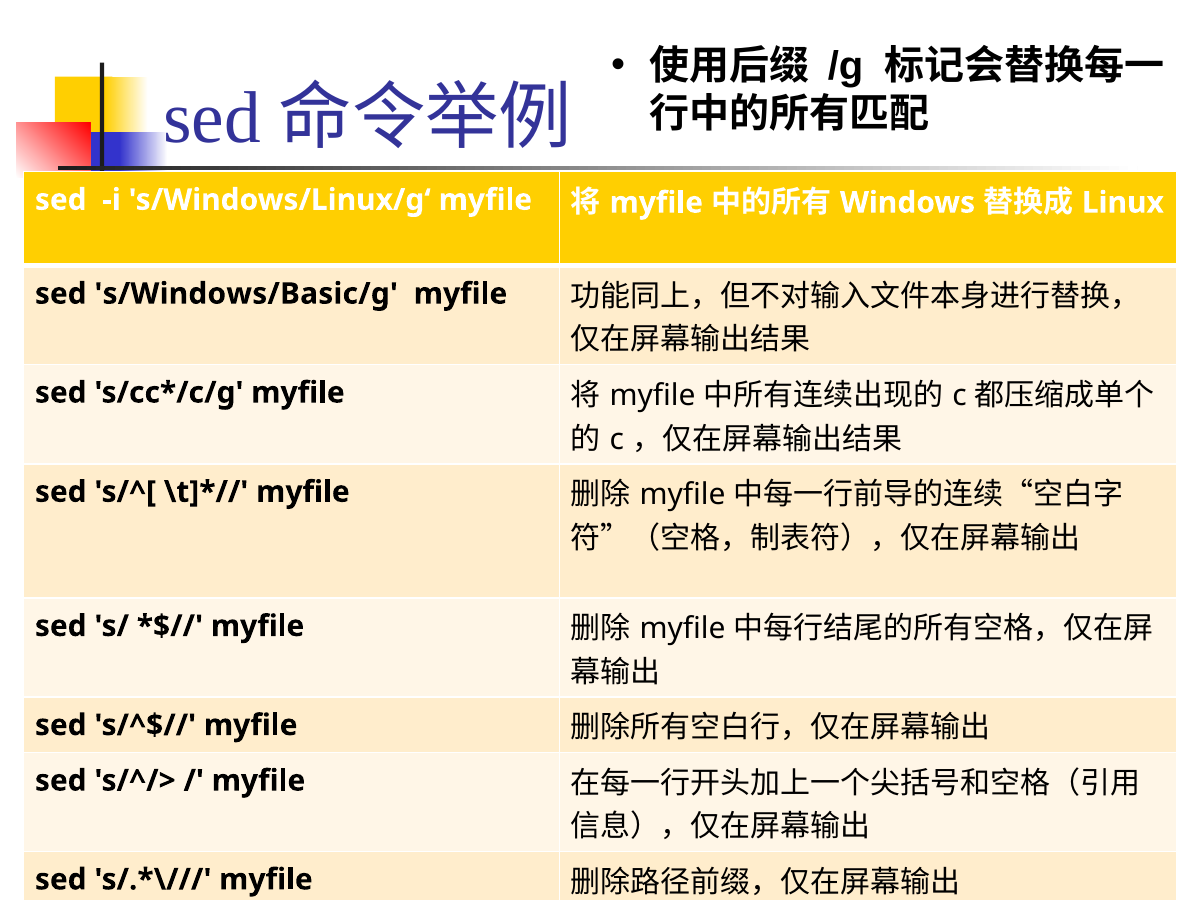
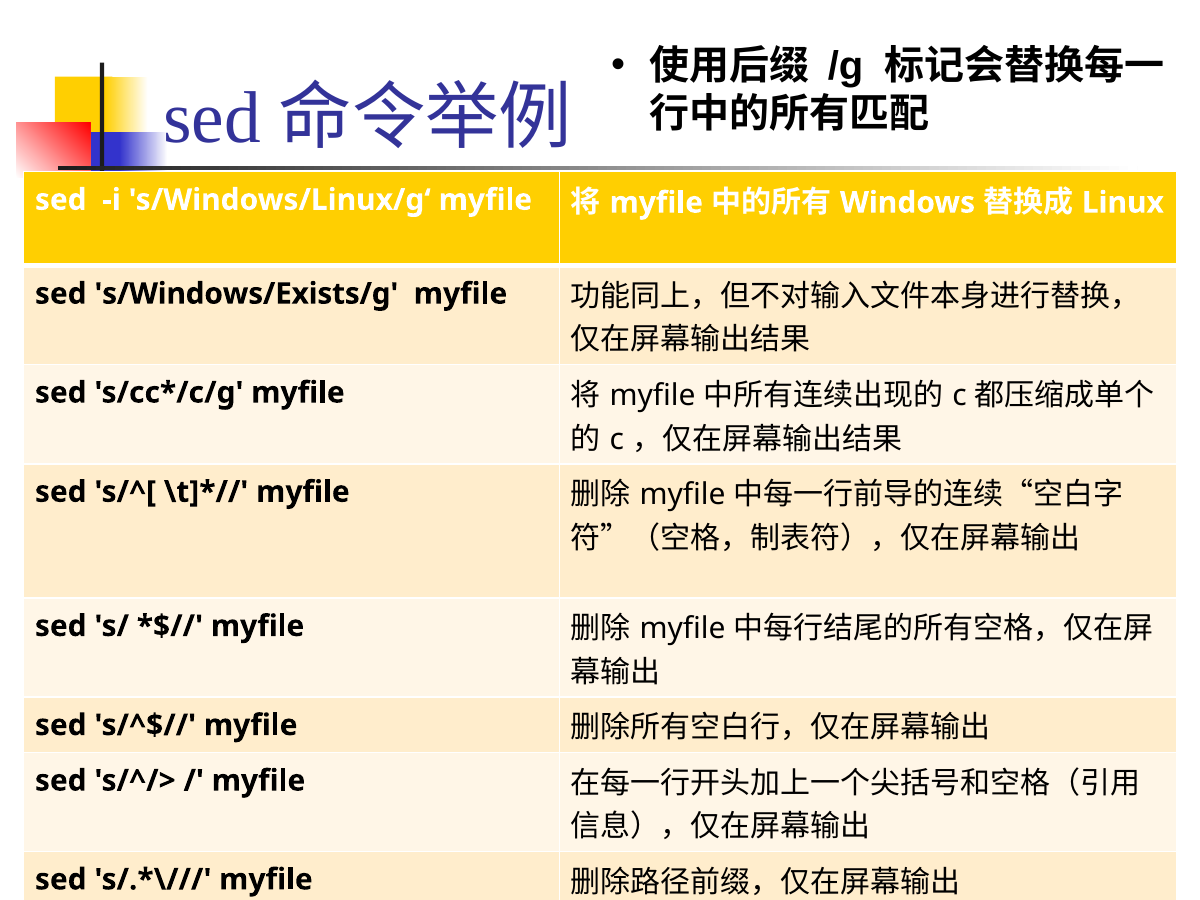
s/Windows/Basic/g: s/Windows/Basic/g -> s/Windows/Exists/g (246, 294)
